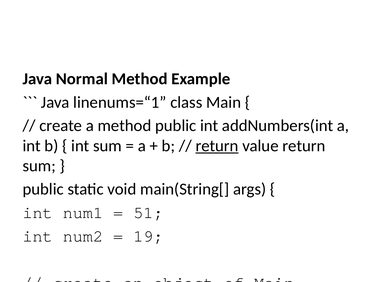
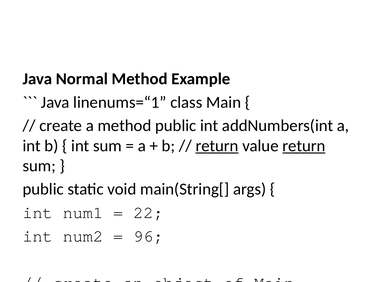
return underline: none -> present (304, 146)
51: 51 -> 22 (148, 213)
19: 19 -> 96 (148, 237)
